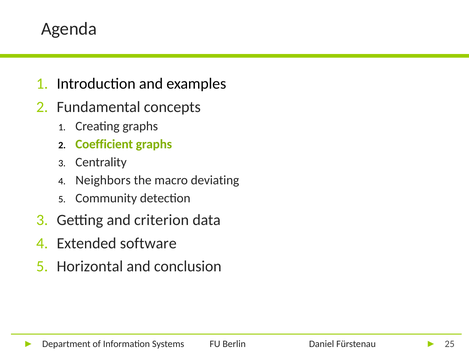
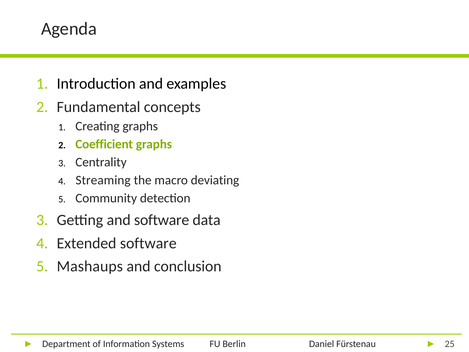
Neighbors: Neighbors -> Streaming (103, 180)
and criterion: criterion -> software (162, 220)
Horizontal: Horizontal -> Mashaups (90, 266)
